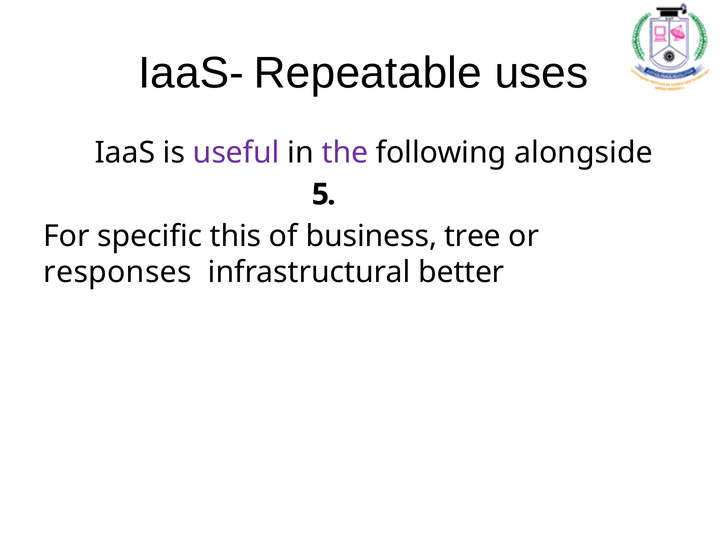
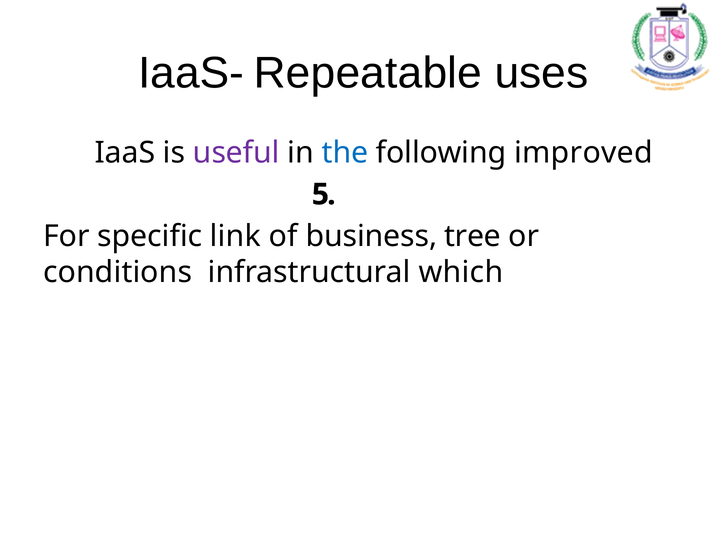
the colour: purple -> blue (345, 153)
alongside: alongside -> improved (583, 153)
this: this -> link (235, 236)
responses: responses -> conditions (118, 272)
better: better -> which (461, 272)
